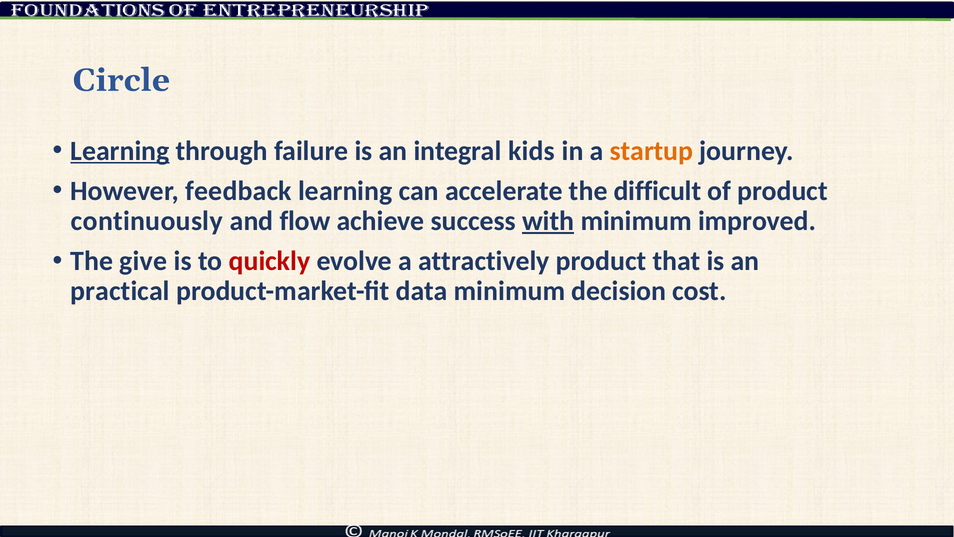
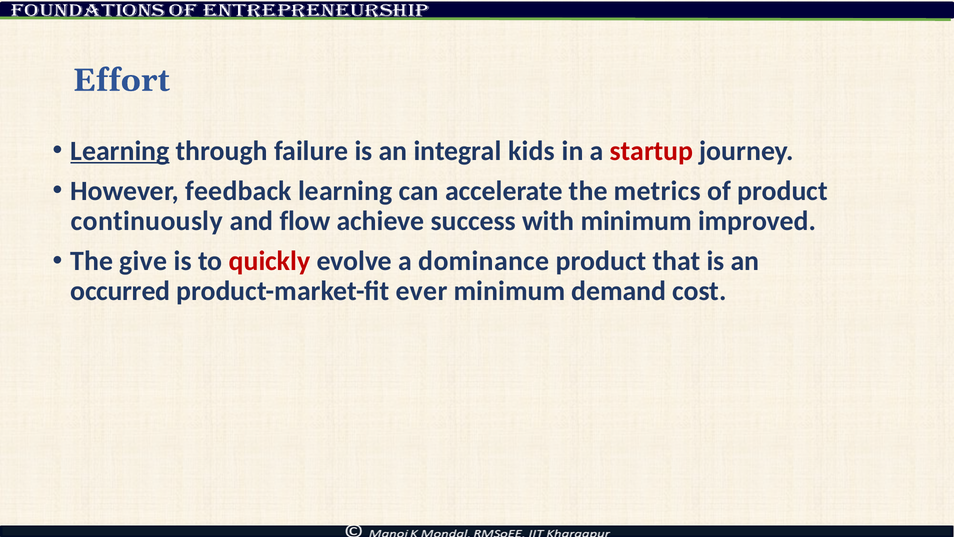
Circle: Circle -> Effort (121, 80)
startup colour: orange -> red (652, 151)
difficult: difficult -> metrics (657, 191)
with underline: present -> none (548, 221)
attractively: attractively -> dominance (484, 261)
practical: practical -> occurred (120, 291)
data: data -> ever (421, 291)
decision: decision -> demand (619, 291)
